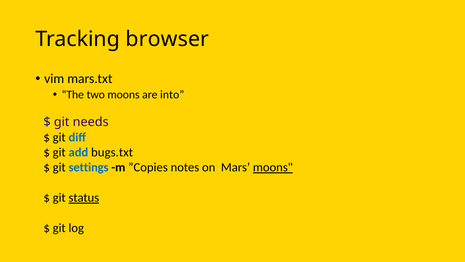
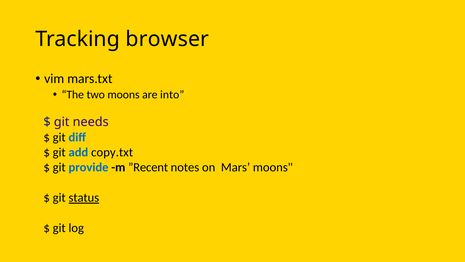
bugs.txt: bugs.txt -> copy.txt (112, 152)
settings: settings -> provide (89, 167)
”Copies: ”Copies -> ”Recent (148, 167)
moons underline: present -> none (273, 167)
